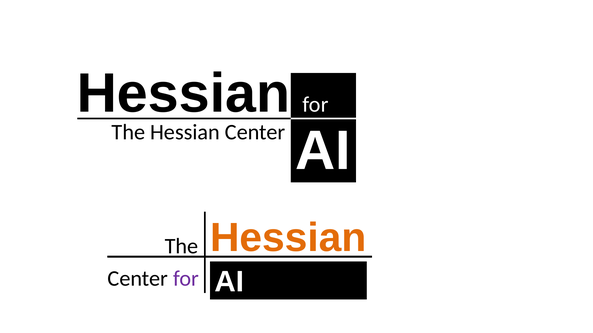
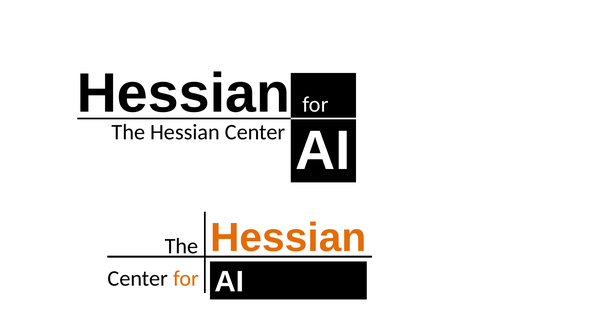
for colour: purple -> orange (186, 279)
